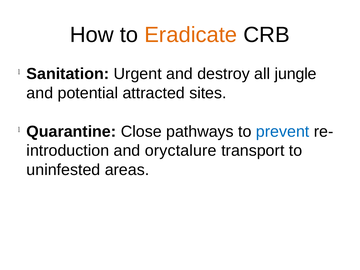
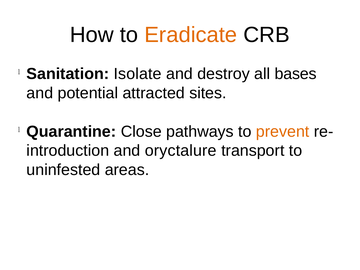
Urgent: Urgent -> Isolate (138, 74)
jungle: jungle -> bases (296, 74)
prevent colour: blue -> orange (283, 132)
